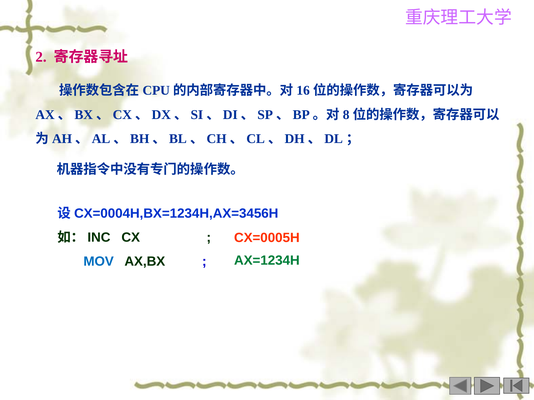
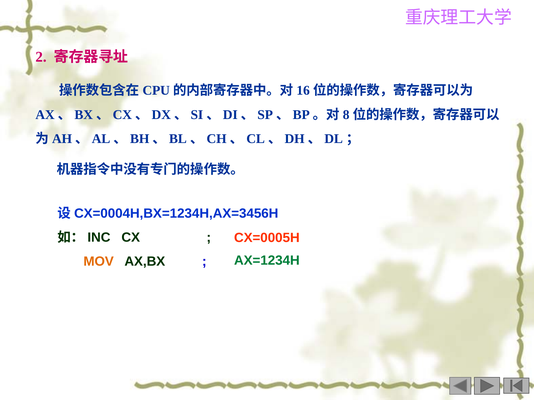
MOV colour: blue -> orange (99, 262)
